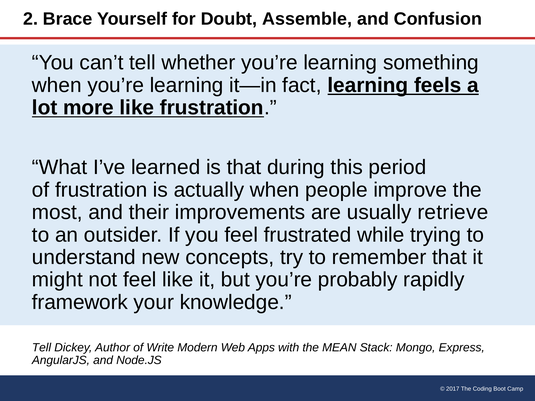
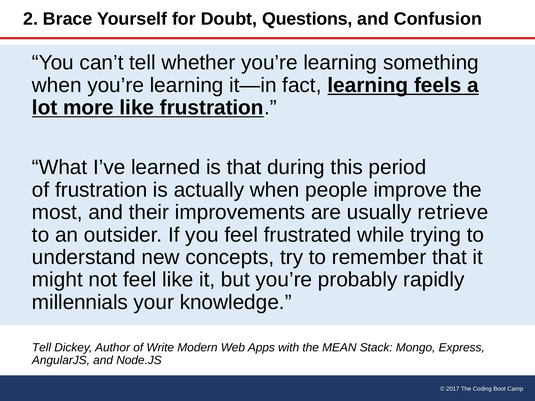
Assemble: Assemble -> Questions (307, 19)
framework: framework -> millennials (80, 302)
